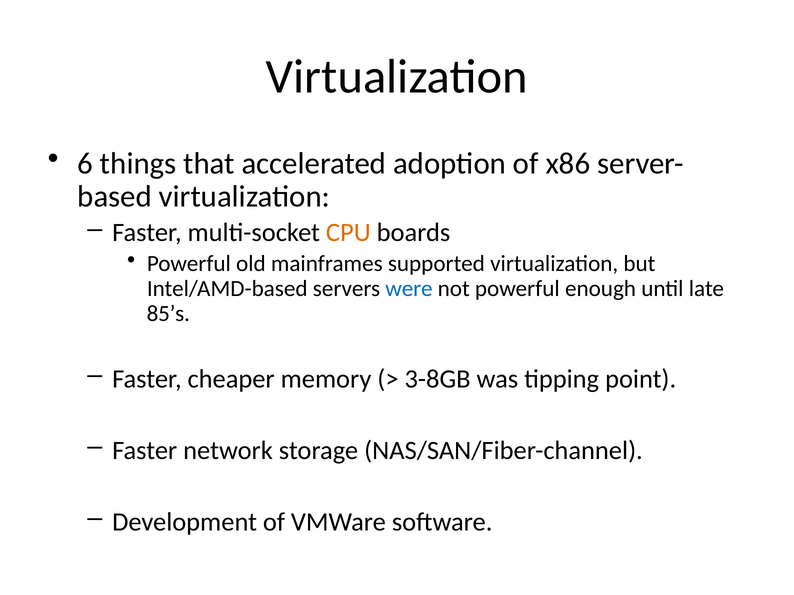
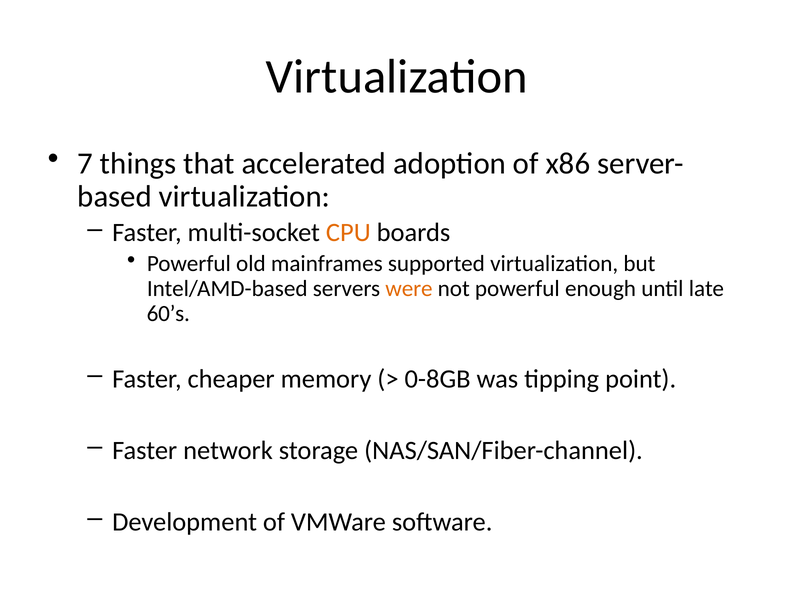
6: 6 -> 7 (85, 164)
were colour: blue -> orange (409, 289)
85’s: 85’s -> 60’s (168, 314)
3-8GB: 3-8GB -> 0-8GB (438, 379)
